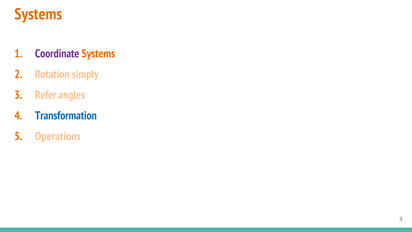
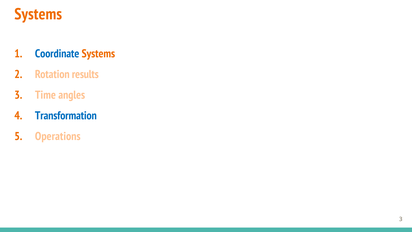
Coordinate colour: purple -> blue (57, 54)
simply: simply -> results (85, 74)
Refer: Refer -> Time (45, 95)
